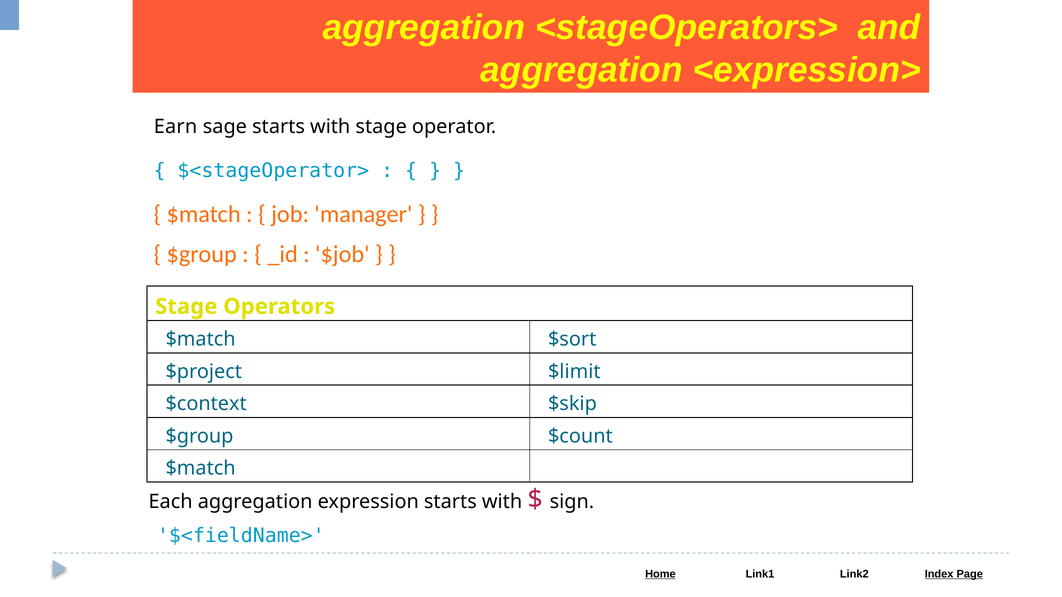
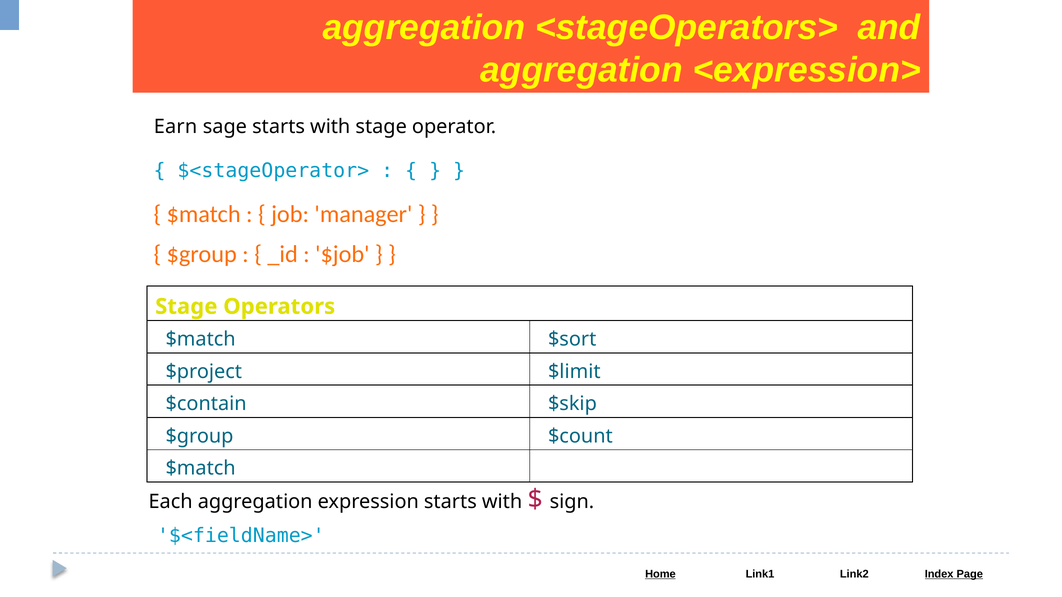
$context: $context -> $contain (206, 404)
